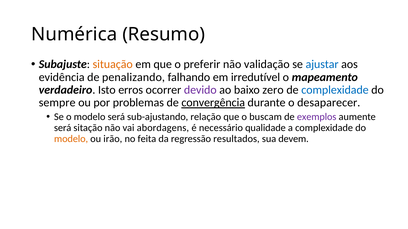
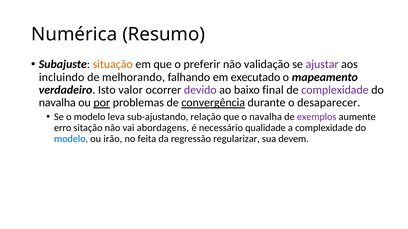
ajustar colour: blue -> purple (322, 64)
evidência: evidência -> incluindo (62, 77)
penalizando: penalizando -> melhorando (134, 77)
irredutível: irredutível -> executado (256, 77)
erros: erros -> valor (131, 90)
zero: zero -> final (273, 90)
complexidade colour: blue -> purple (335, 90)
sempre: sempre -> navalha (57, 103)
por underline: none -> present (102, 103)
modelo será: será -> leva (116, 117)
o buscam: buscam -> navalha (266, 117)
será: será -> erro (63, 128)
modelo colour: orange -> blue (71, 139)
resultados: resultados -> regularizar (236, 139)
